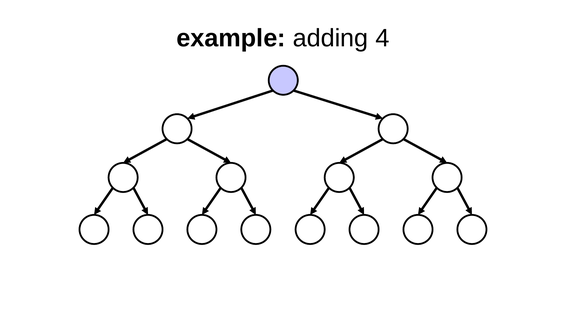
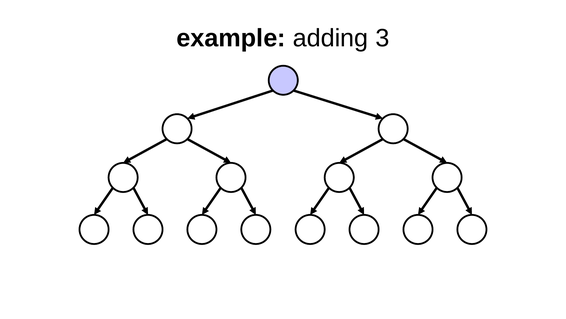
adding 4: 4 -> 3 (382, 38)
